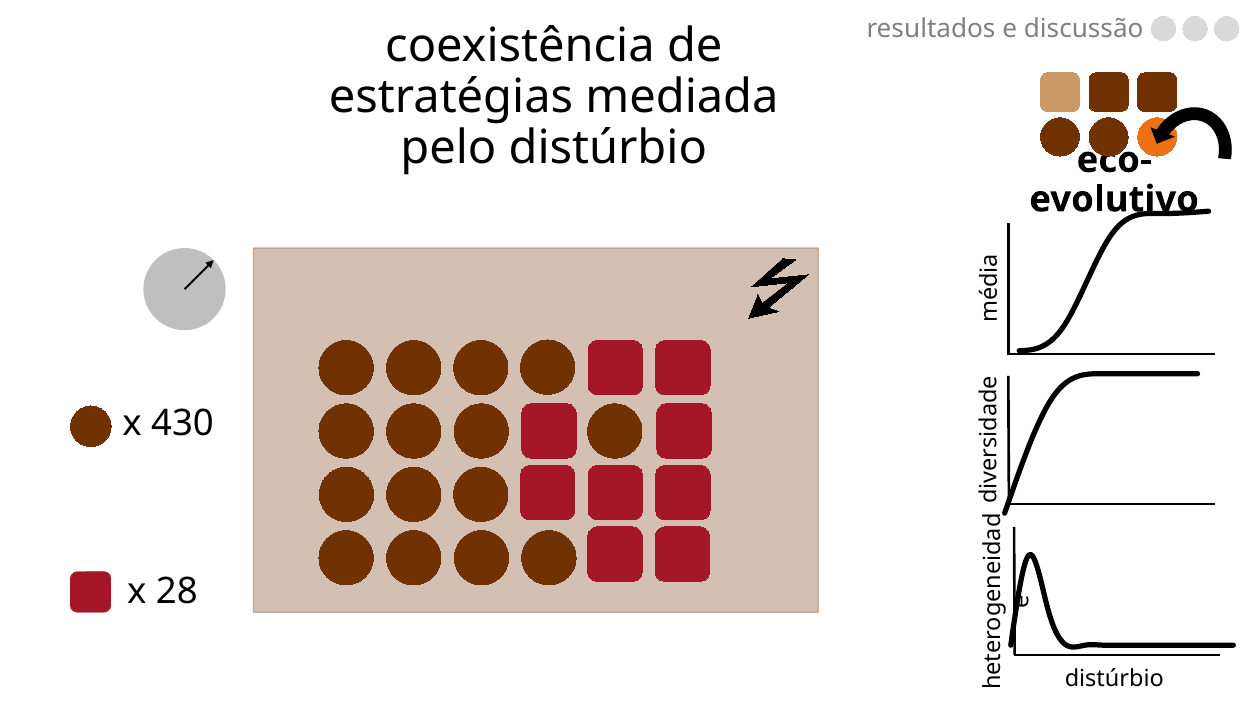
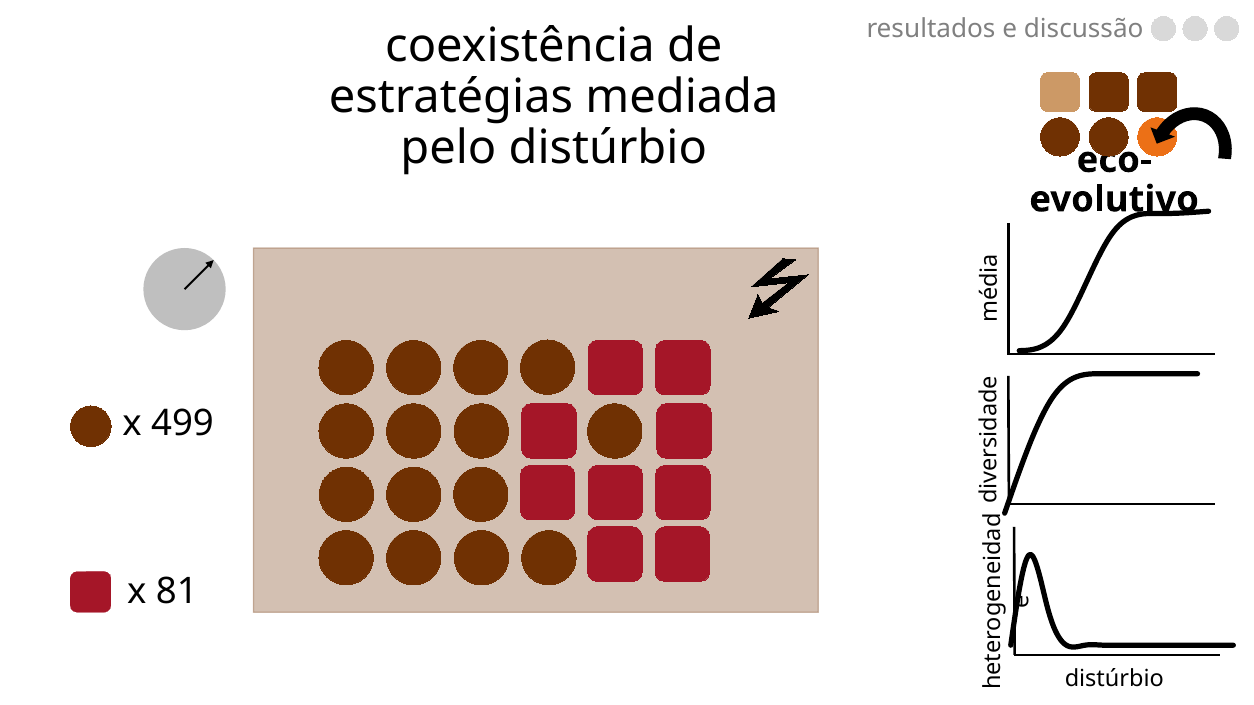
430: 430 -> 499 (182, 423)
28: 28 -> 81 (177, 592)
